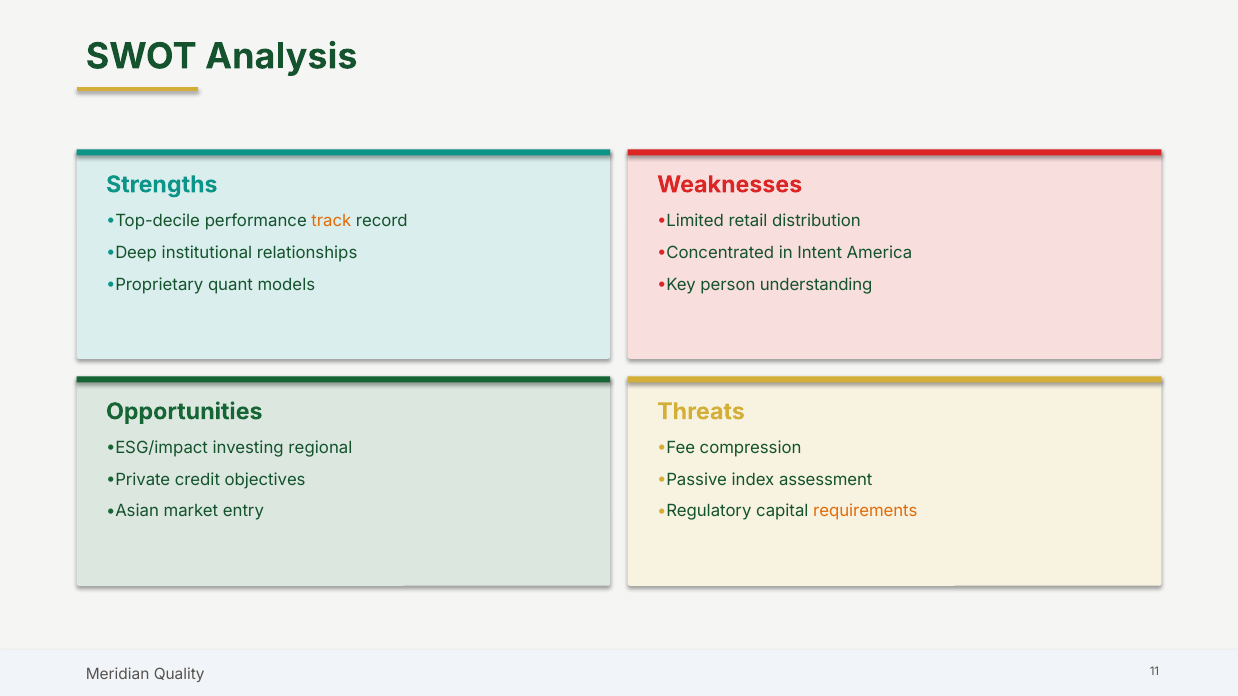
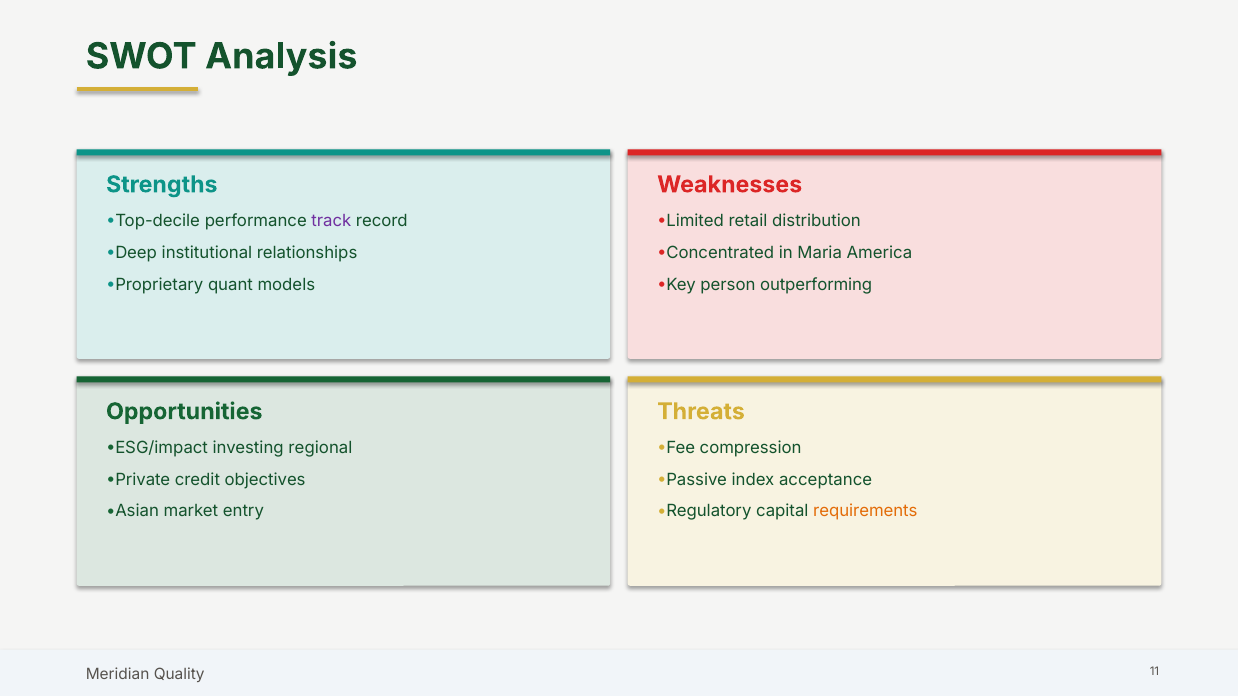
track colour: orange -> purple (331, 221)
Intent: Intent -> Maria (820, 253)
understanding: understanding -> outperforming (816, 285)
assessment: assessment -> acceptance (826, 480)
